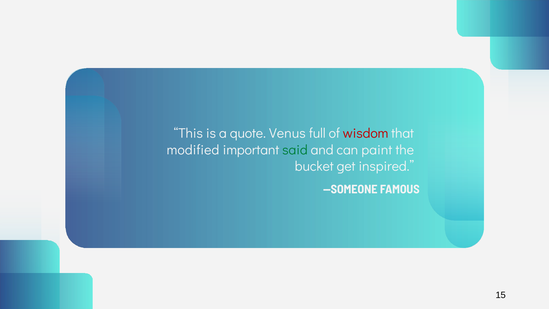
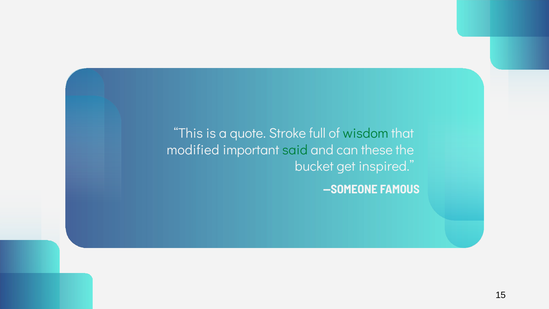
Venus: Venus -> Stroke (287, 133)
wisdom colour: red -> green (366, 133)
paint: paint -> these (377, 150)
